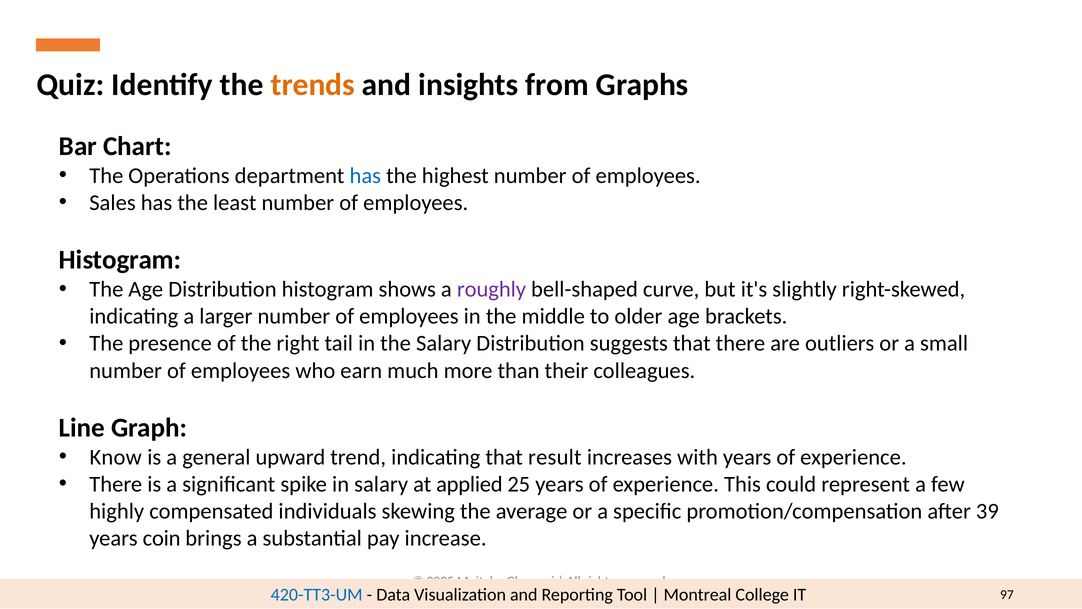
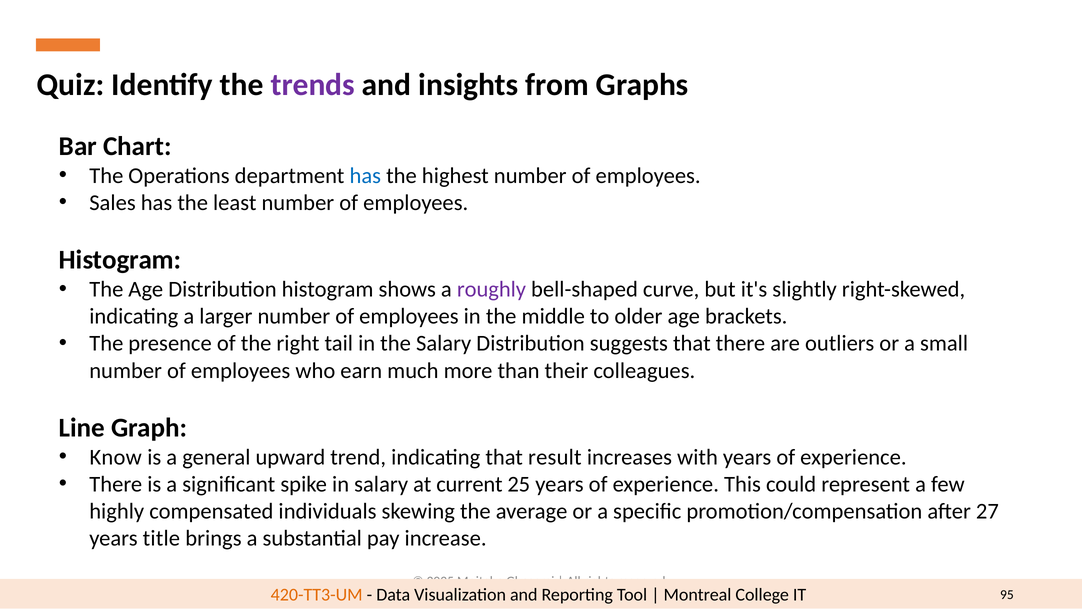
trends colour: orange -> purple (313, 85)
applied: applied -> current (469, 484)
39: 39 -> 27 (987, 511)
coin: coin -> title (161, 538)
420-TT3-UM colour: blue -> orange (317, 595)
97: 97 -> 95 (1007, 594)
